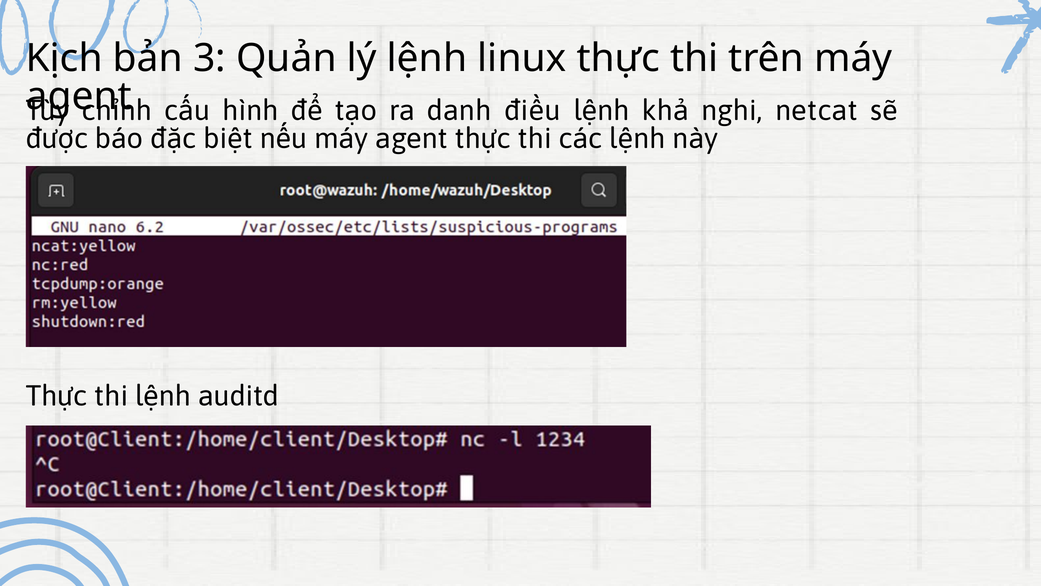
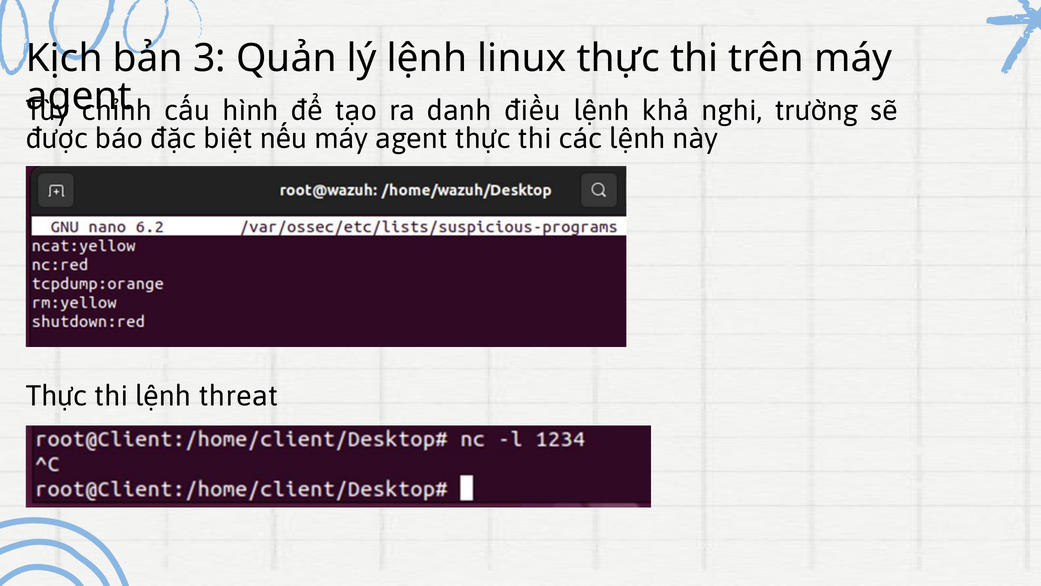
netcat: netcat -> trường (817, 110)
auditd: auditd -> threat (239, 396)
